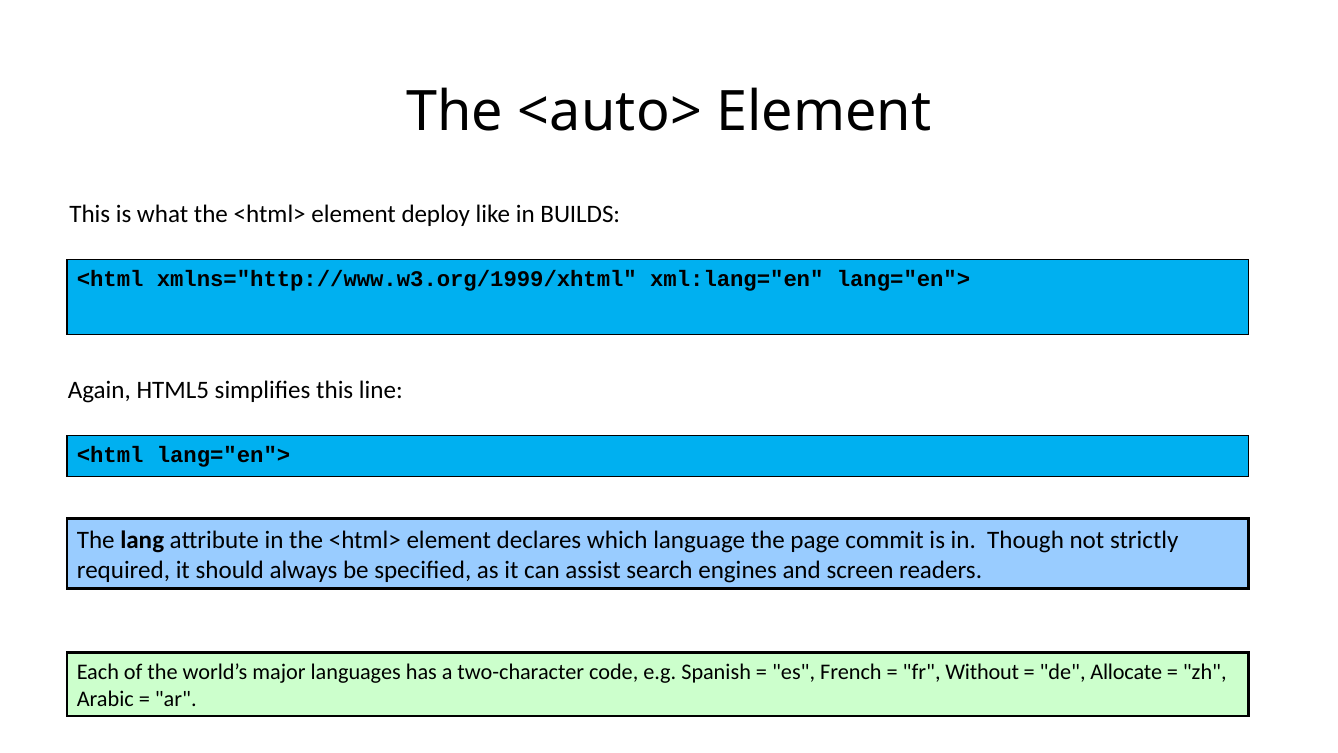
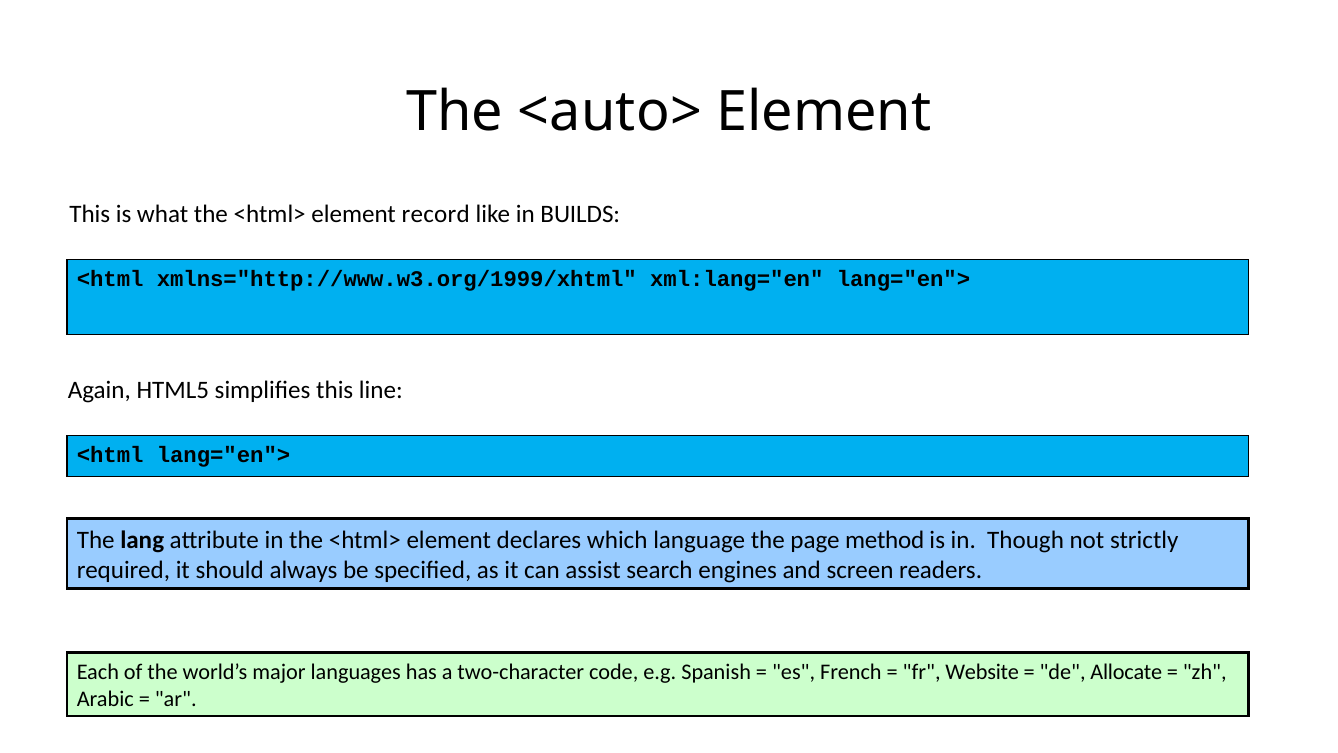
deploy: deploy -> record (436, 214)
commit: commit -> method (885, 540)
Without: Without -> Website (982, 672)
